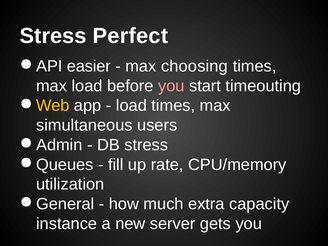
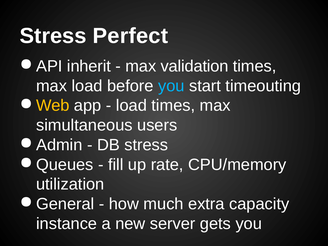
easier: easier -> inherit (89, 66)
choosing: choosing -> validation (195, 66)
you colour: pink -> light blue (171, 86)
